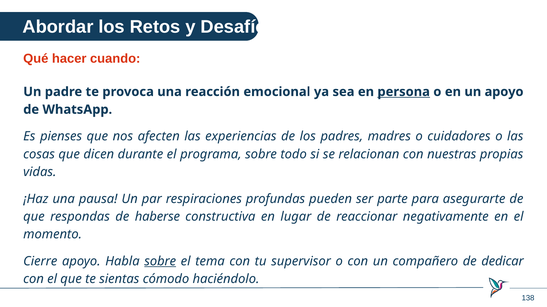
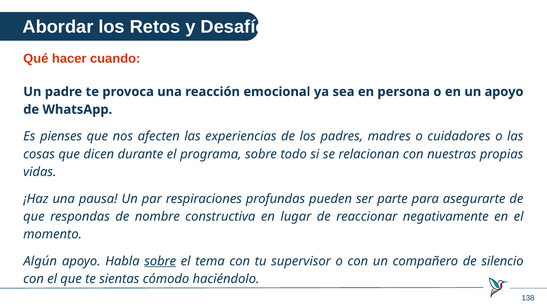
persona underline: present -> none (404, 92)
haberse: haberse -> nombre (157, 217)
Cierre: Cierre -> Algún (40, 262)
dedicar: dedicar -> silencio (502, 262)
